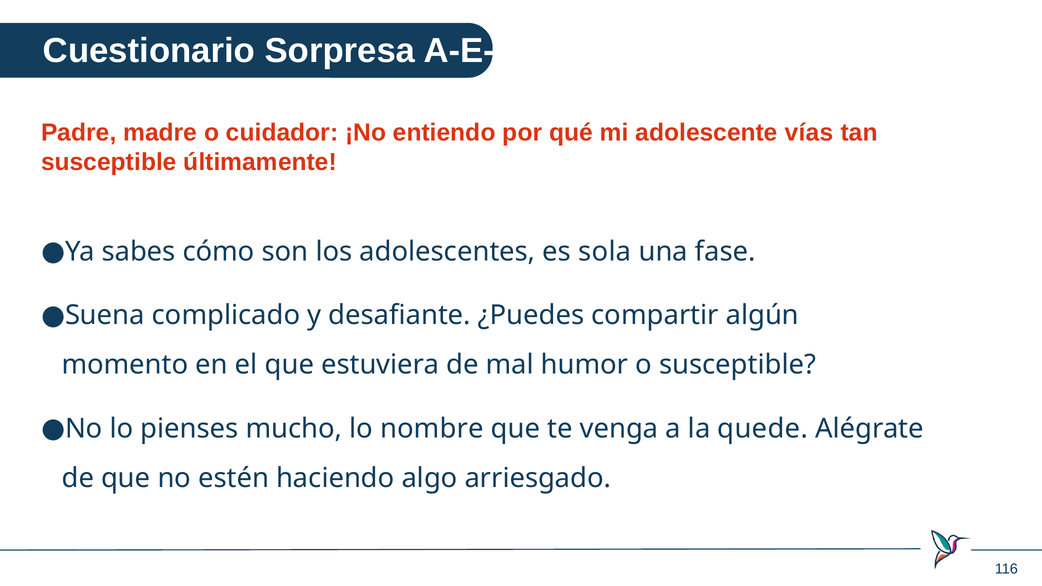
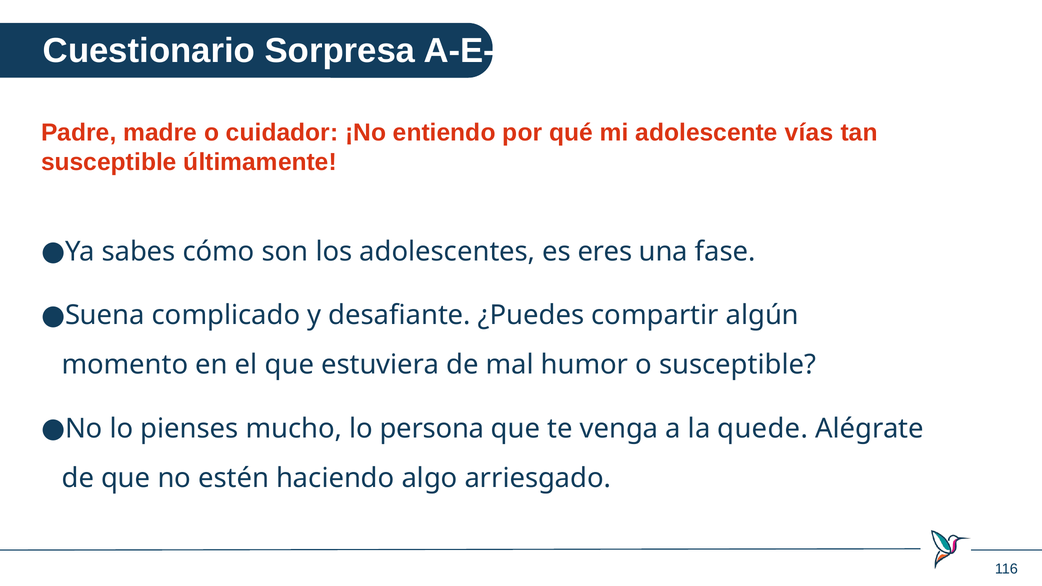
sola: sola -> eres (605, 252)
nombre: nombre -> persona (432, 429)
